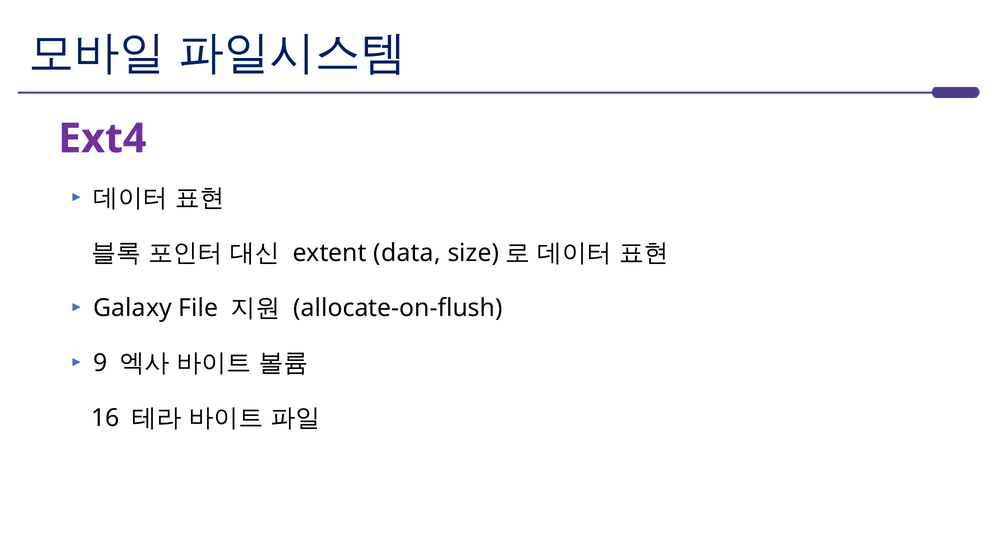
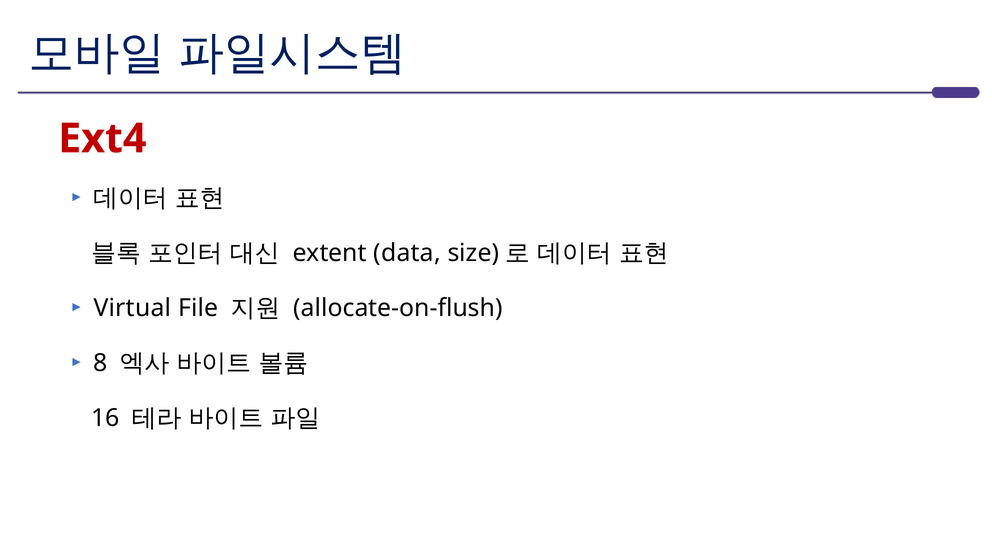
Ext4 colour: purple -> red (102, 139)
Galaxy: Galaxy -> Virtual (132, 308)
9: 9 -> 8 (100, 363)
